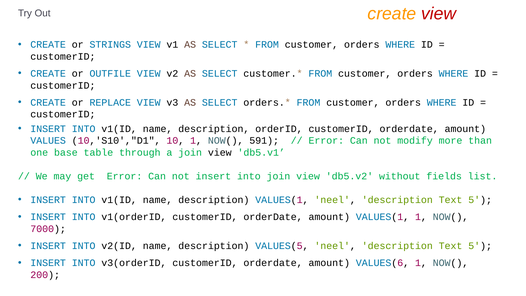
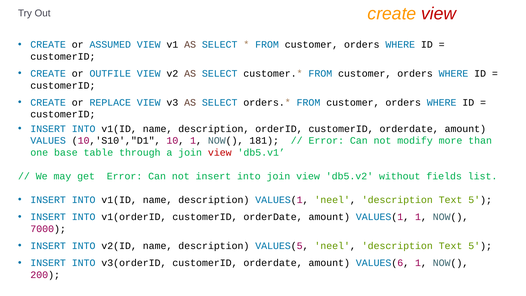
STRINGS: STRINGS -> ASSUMED (110, 45)
591: 591 -> 181 (264, 141)
view colour: black -> red (220, 152)
